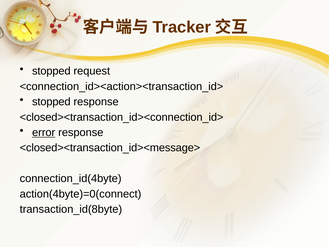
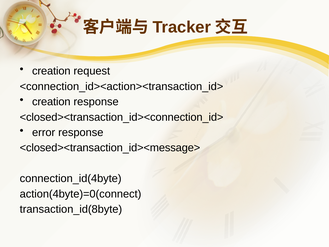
stopped: stopped -> creation (51, 71)
stopped: stopped -> creation (51, 102)
error underline: present -> none (44, 132)
